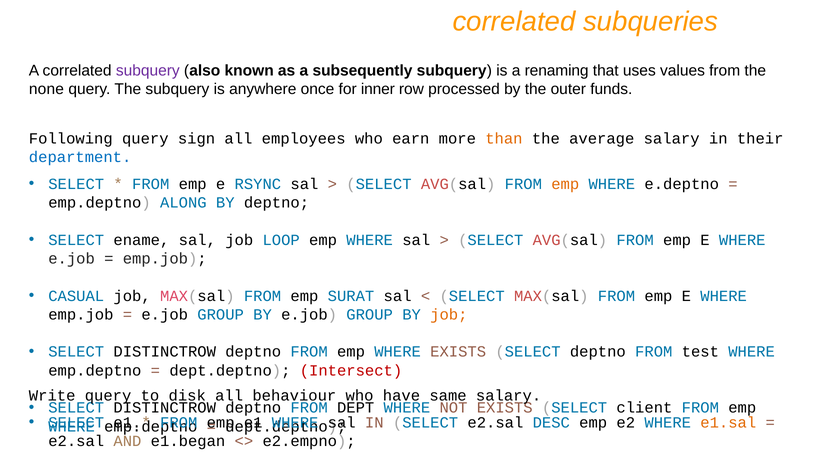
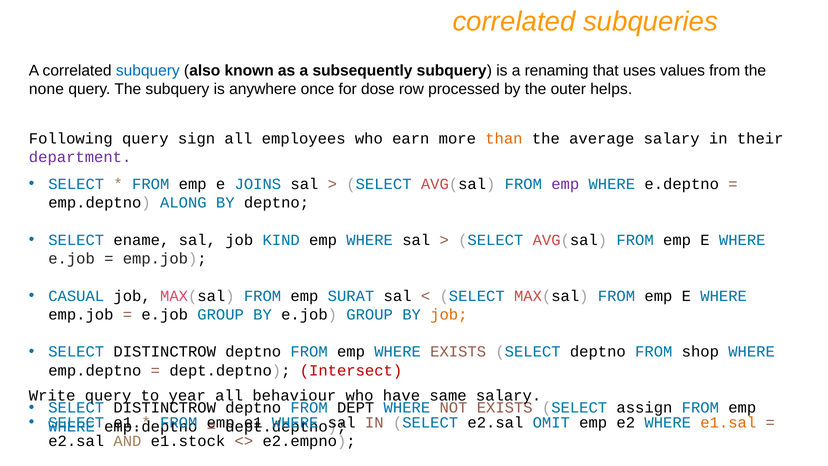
subquery colour: purple -> blue (148, 70)
inner: inner -> dose (378, 89)
funds: funds -> helps (611, 89)
department colour: blue -> purple (80, 157)
RSYNC: RSYNC -> JOINS (258, 184)
emp colour: orange -> purple (565, 184)
LOOP: LOOP -> KIND (281, 240)
test: test -> shop (700, 352)
disk: disk -> year (187, 395)
client: client -> assign (644, 408)
DESC: DESC -> OMIT (551, 422)
e1.began: e1.began -> e1.stock (188, 441)
